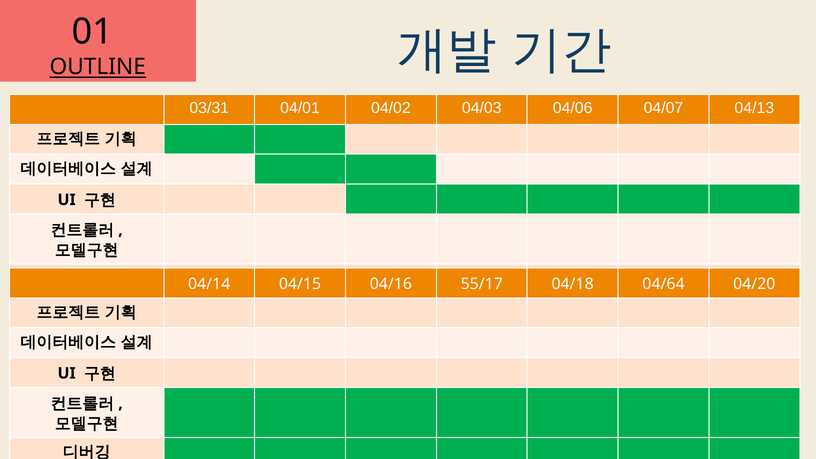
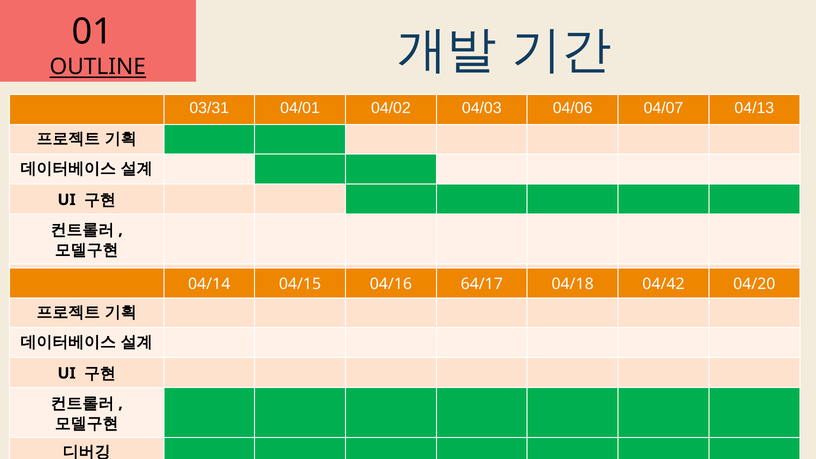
55/17: 55/17 -> 64/17 (482, 284)
04/64: 04/64 -> 04/42 (663, 284)
